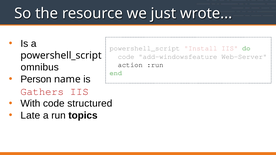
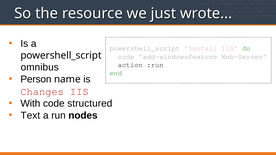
Gathers: Gathers -> Changes (42, 92)
Late: Late -> Text (30, 116)
topics: topics -> nodes (83, 116)
